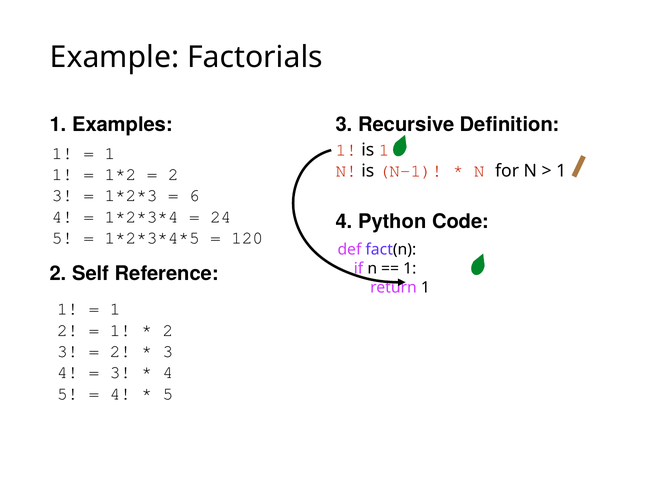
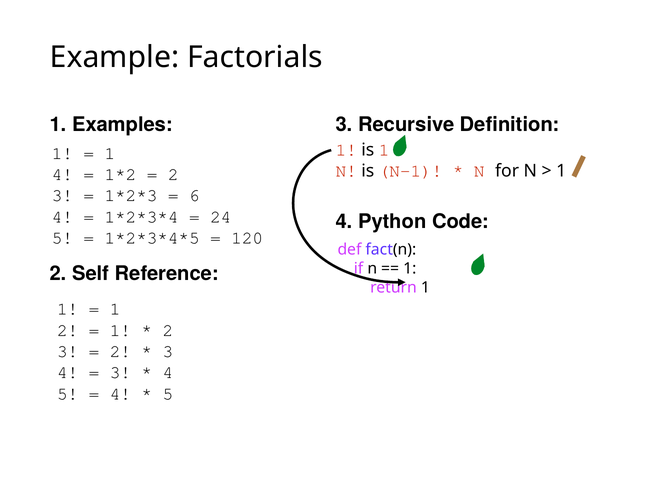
1: 1 -> 4 (62, 174)
